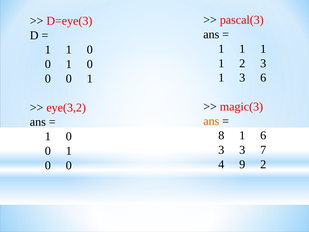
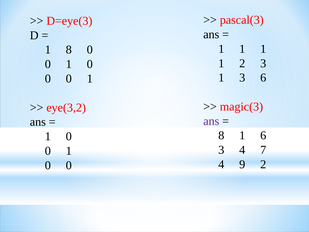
1: 1 -> 8 (69, 50)
ans colour: orange -> purple (211, 121)
3 3: 3 -> 4 (242, 150)
